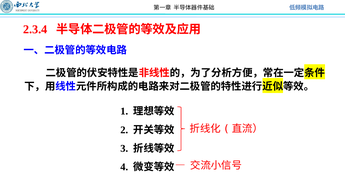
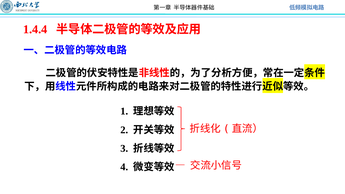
2.3.4: 2.3.4 -> 1.4.4 (35, 29)
